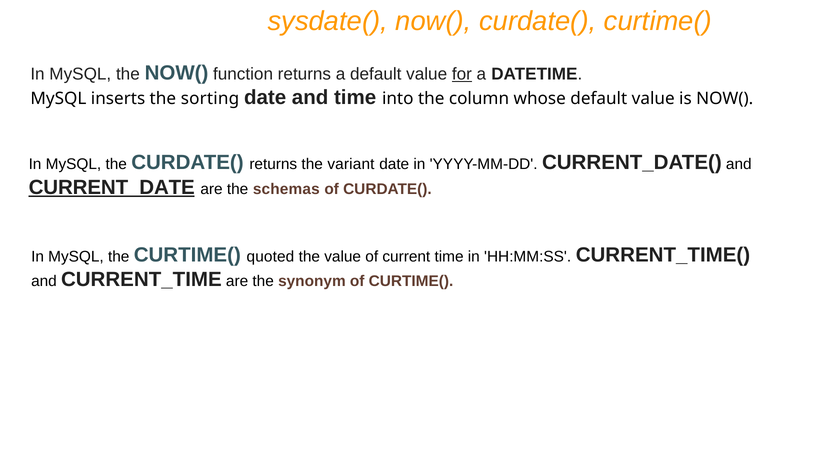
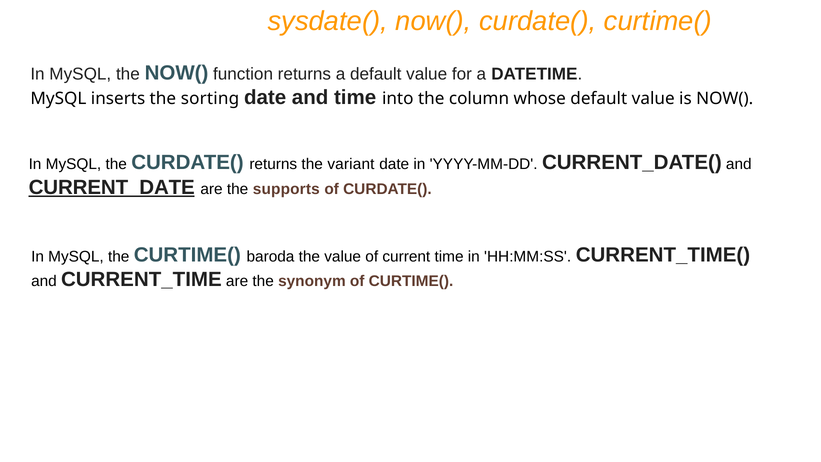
for underline: present -> none (462, 74)
schemas: schemas -> supports (286, 189)
quoted: quoted -> baroda (270, 256)
